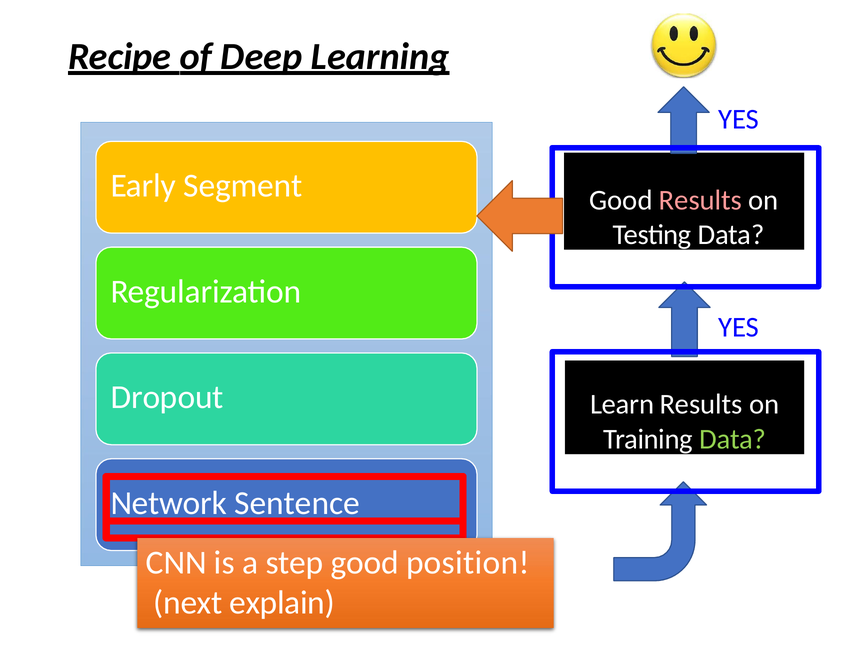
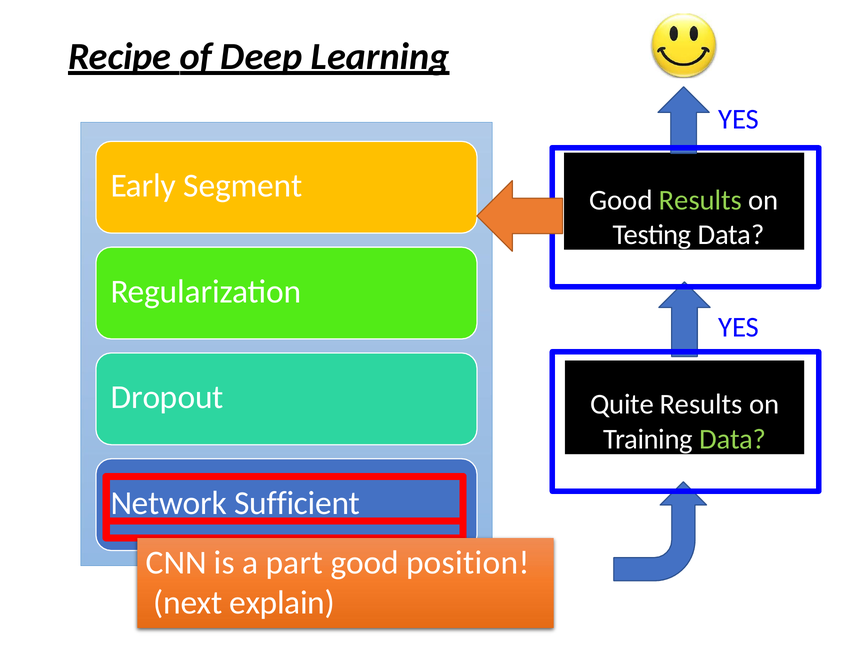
Results colour: pink -> light green (700, 200)
Learn: Learn -> Quite (622, 404)
Sentence: Sentence -> Sufficient (297, 503)
step: step -> part (294, 562)
